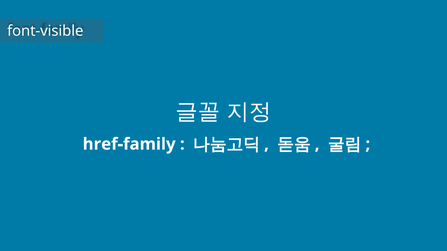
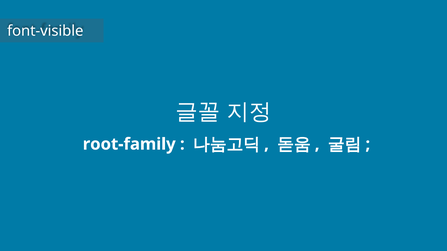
href-family: href-family -> root-family (129, 144)
